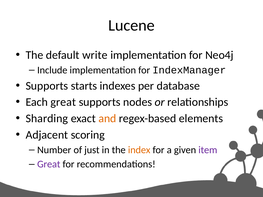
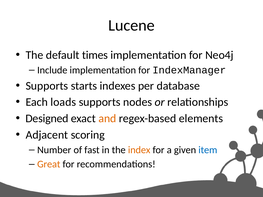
write: write -> times (95, 55)
Each great: great -> loads (63, 102)
Sharding: Sharding -> Designed (47, 119)
just: just -> fast (92, 150)
item colour: purple -> blue (208, 150)
Great colour: purple -> orange (49, 164)
